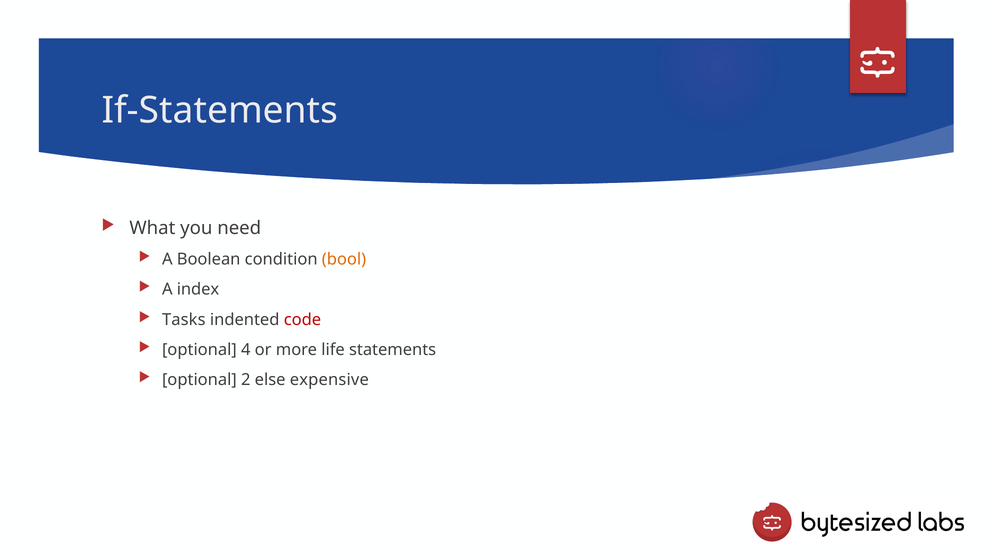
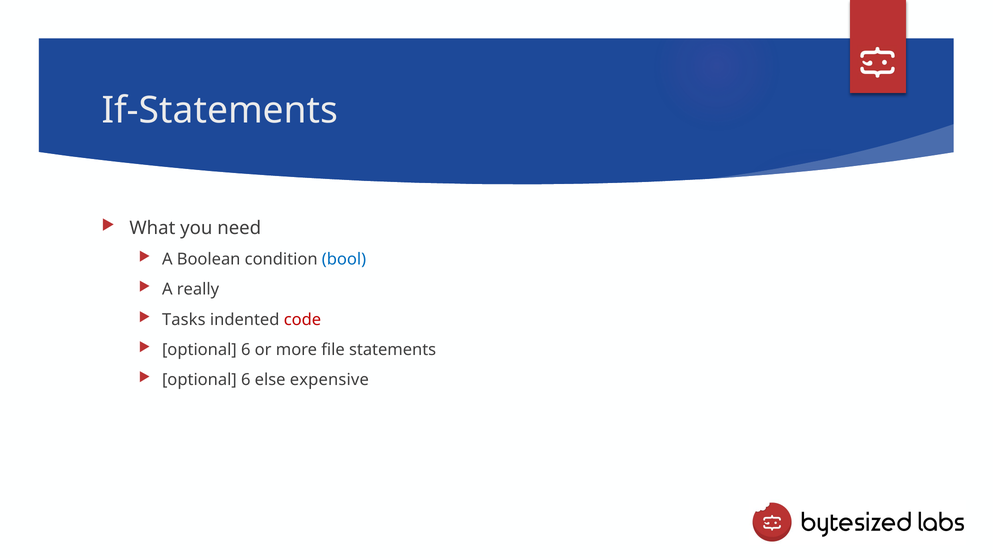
bool colour: orange -> blue (344, 260)
index: index -> really (198, 290)
4: 4 -> 6 (246, 350)
life: life -> file (333, 350)
2: 2 -> 6 (246, 380)
